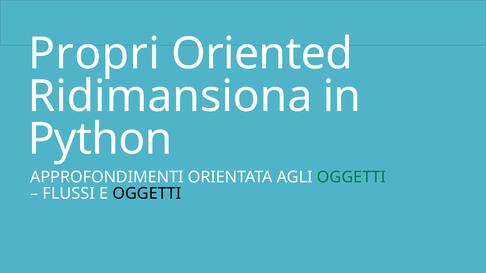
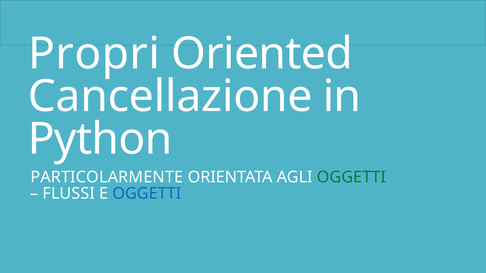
Ridimansiona: Ridimansiona -> Cancellazione (170, 97)
APPROFONDIMENTI: APPROFONDIMENTI -> PARTICOLARMENTE (107, 177)
OGGETTI colour: black -> blue (147, 194)
